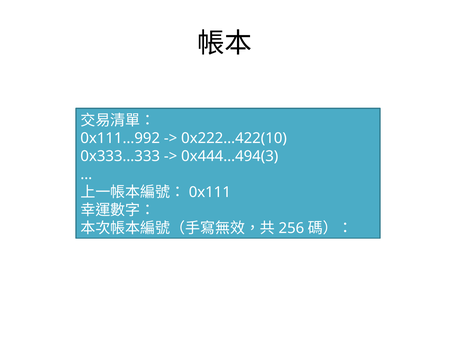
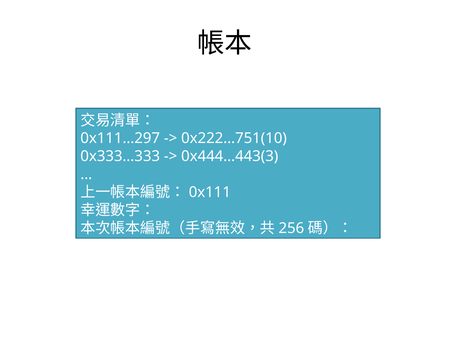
0x111…992: 0x111…992 -> 0x111…297 (120, 138)
0x222…422(10: 0x222…422(10 -> 0x222…751(10 (234, 138)
0x444…494(3: 0x444…494(3 -> 0x444…443(3 (230, 156)
